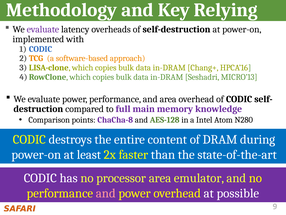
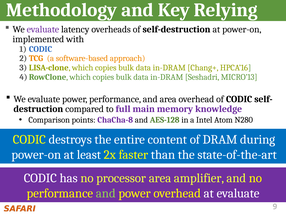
emulator: emulator -> amplifier (199, 178)
and colour: pink -> light green (106, 193)
at possible: possible -> evaluate (238, 193)
